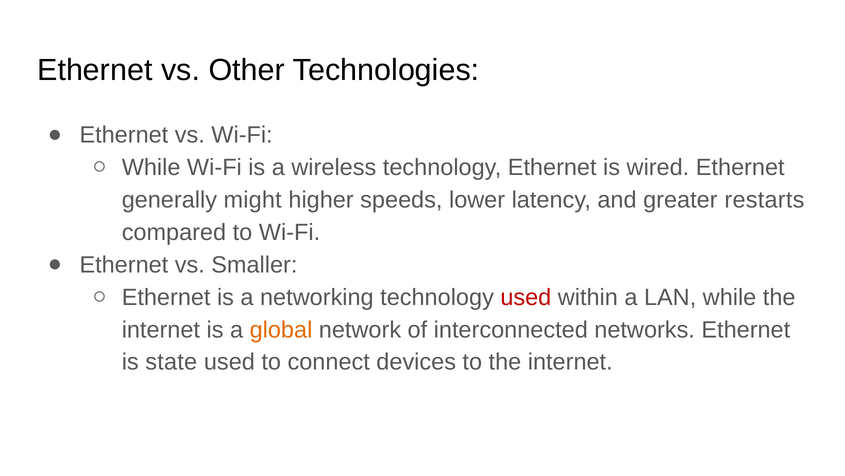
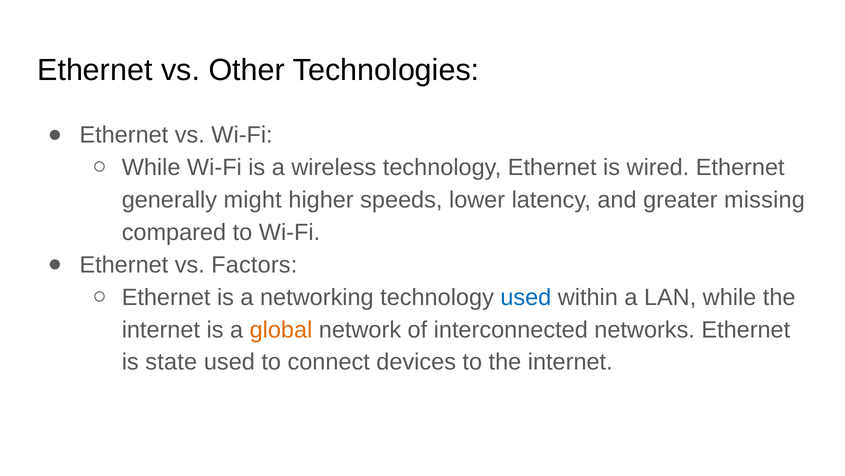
restarts: restarts -> missing (764, 200)
Smaller: Smaller -> Factors (254, 265)
used colour: red -> blue (526, 297)
